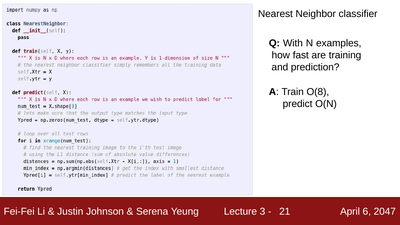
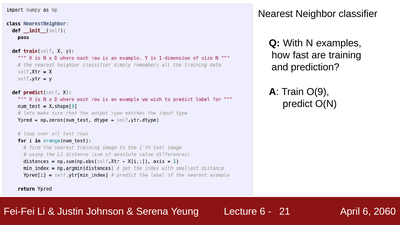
O(8: O(8 -> O(9 (318, 92)
Lecture 3: 3 -> 6 (262, 212)
2047: 2047 -> 2060 (385, 212)
